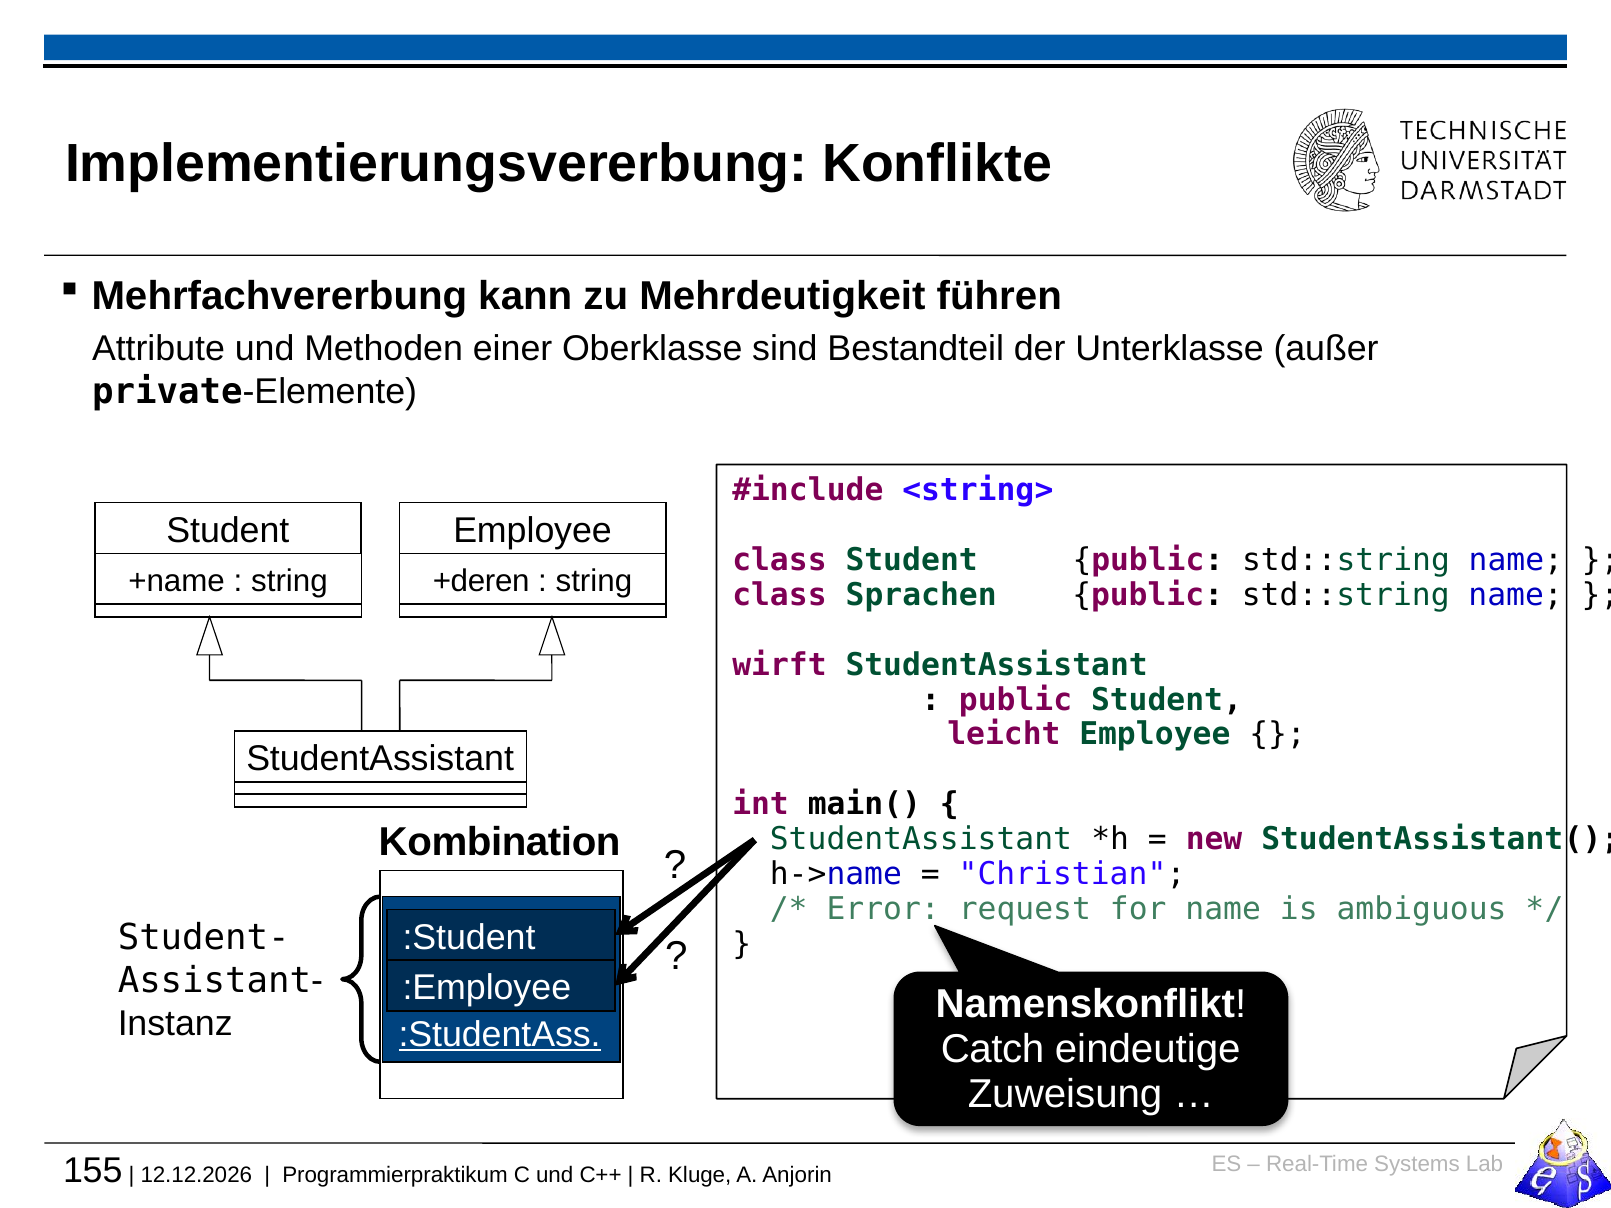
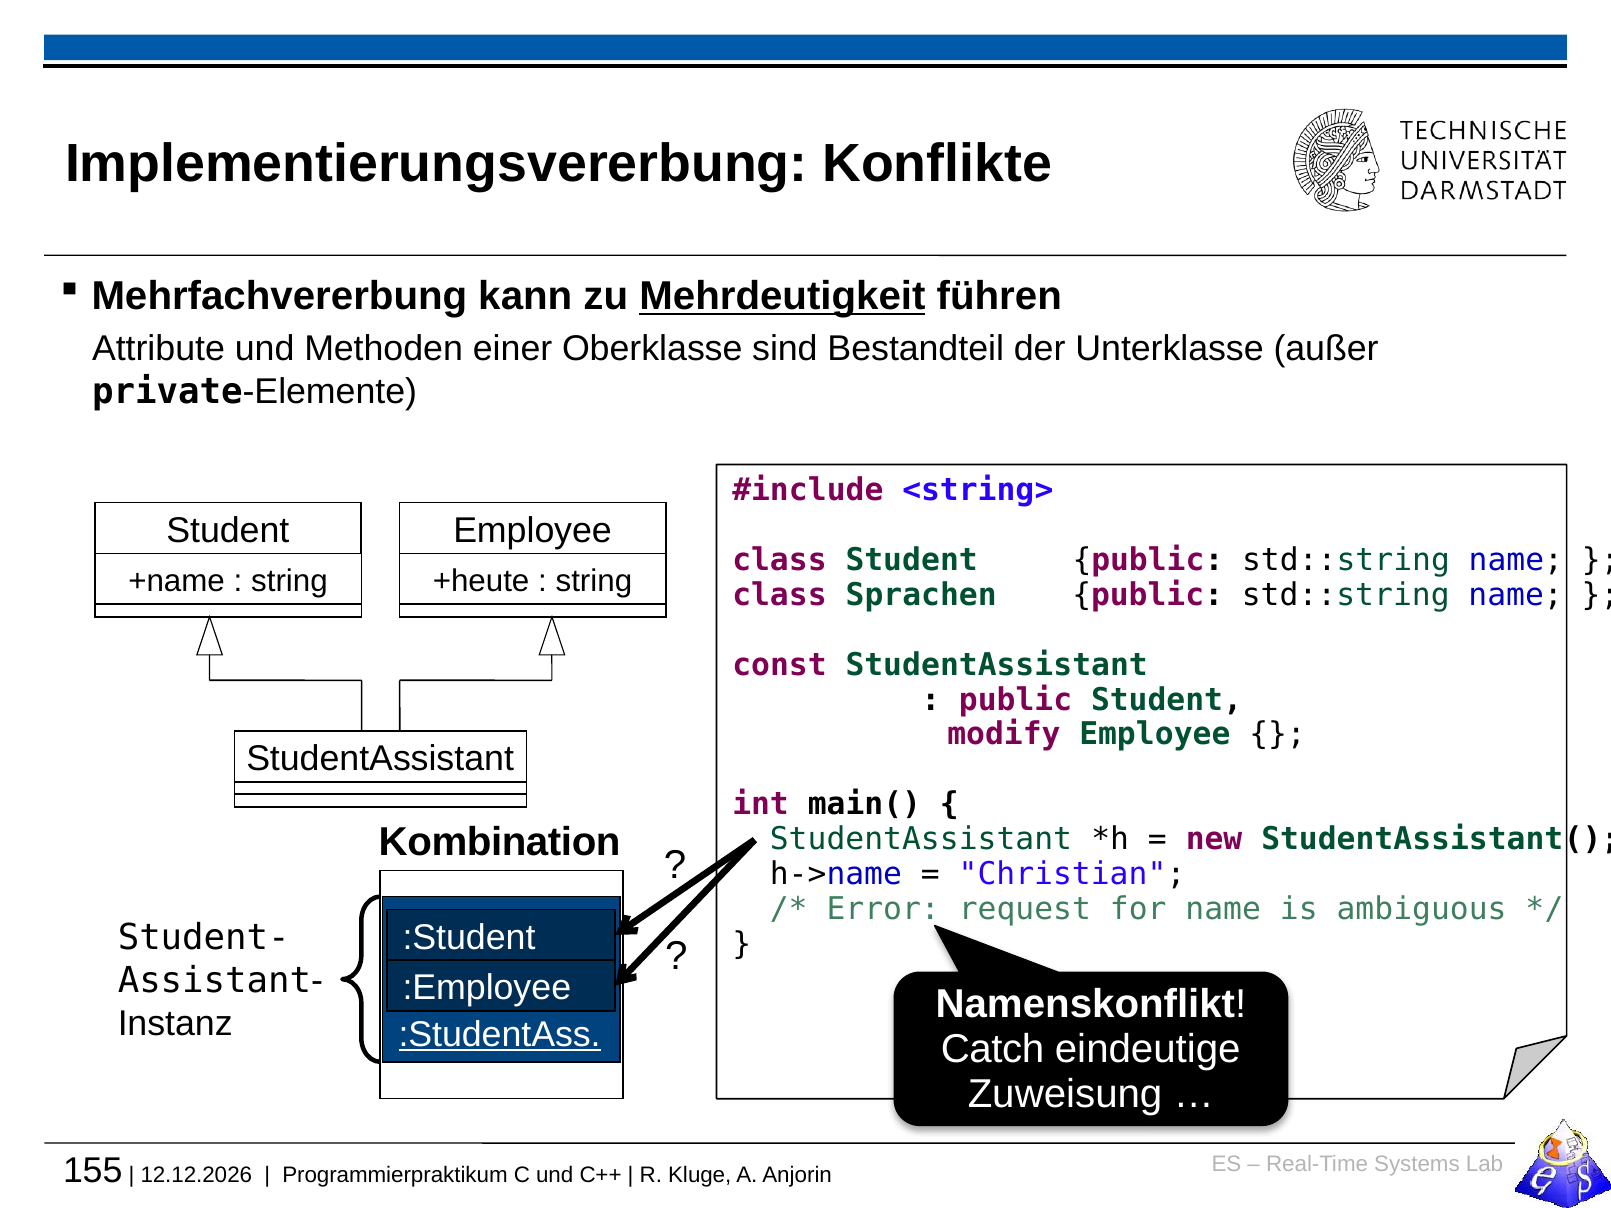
Mehrdeutigkeit underline: none -> present (782, 297)
+deren: +deren -> +heute (481, 581)
wirft: wirft -> const (780, 665)
leicht: leicht -> modify (1004, 735)
